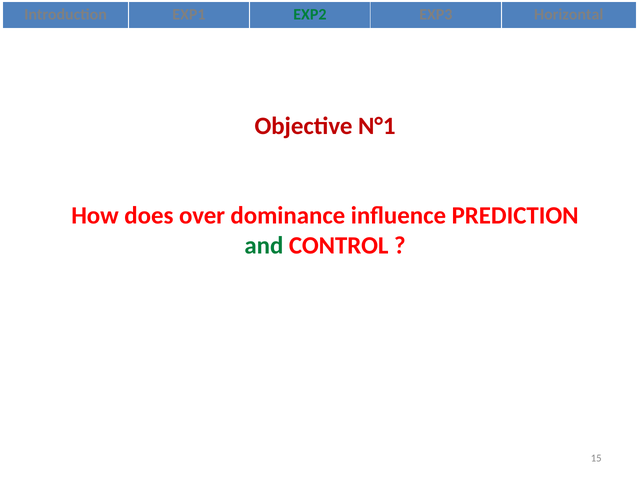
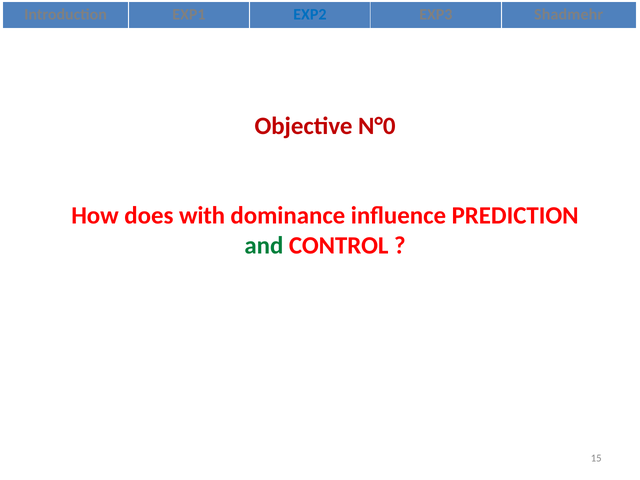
EXP2 colour: green -> blue (310, 15)
Horizontal: Horizontal -> Shadmehr (569, 15)
N°1: N°1 -> N°0 (377, 126)
over: over -> with (202, 215)
